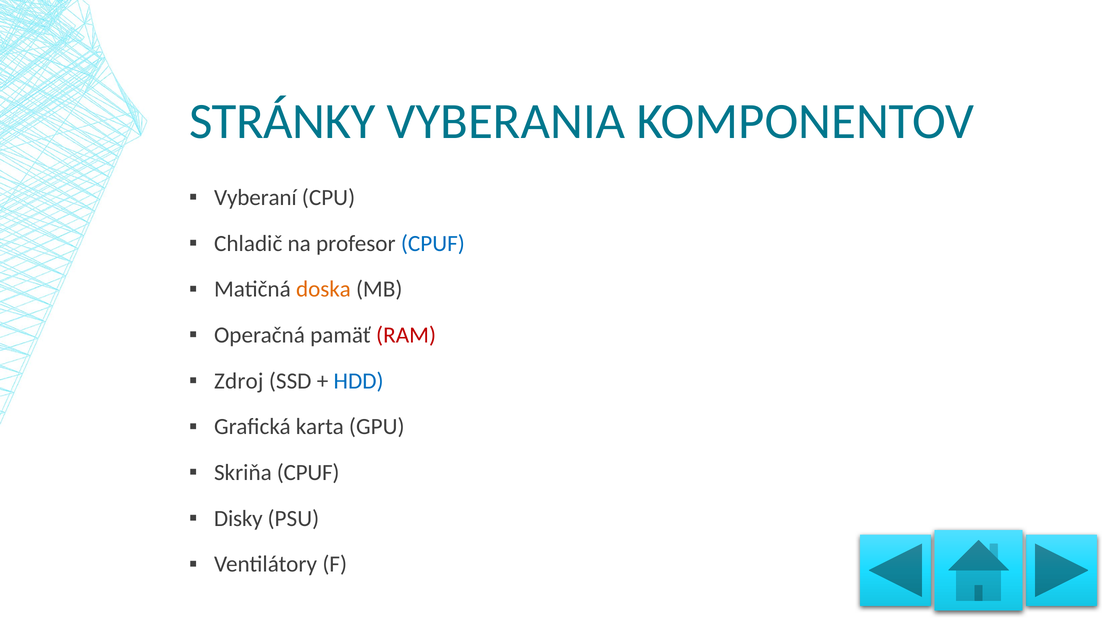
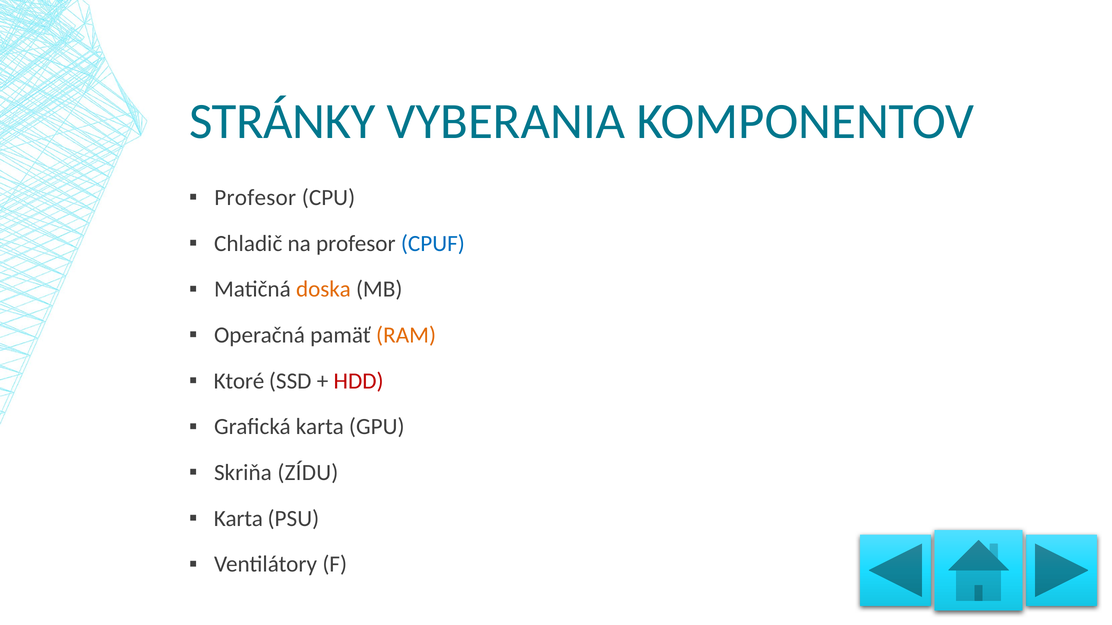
Vyberaní: Vyberaní -> Profesor (255, 198)
RAM colour: red -> orange (406, 335)
Zdroj: Zdroj -> Ktoré (239, 381)
HDD colour: blue -> red (359, 381)
Skriňa CPUF: CPUF -> ZÍDU (308, 473)
Disky: Disky -> Karta (238, 519)
